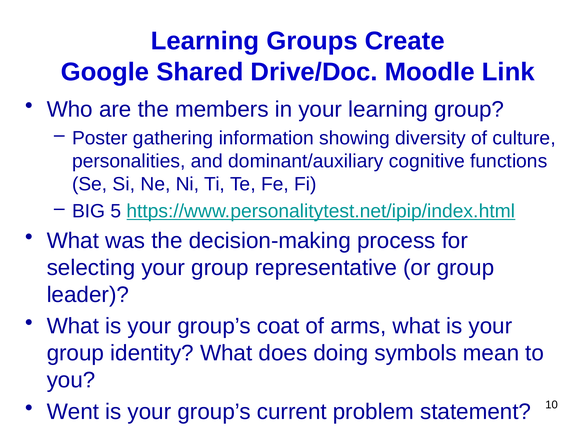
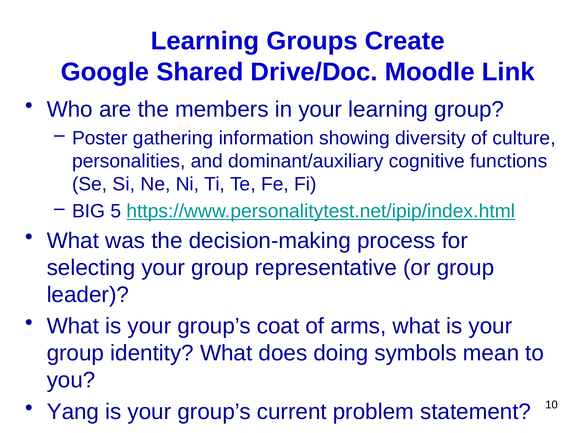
Went: Went -> Yang (73, 412)
